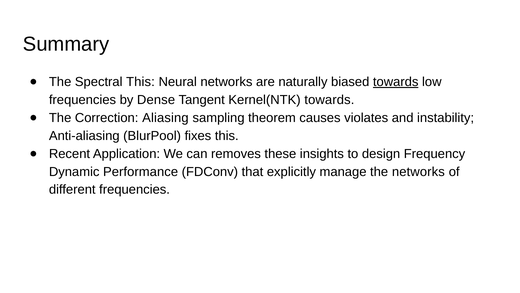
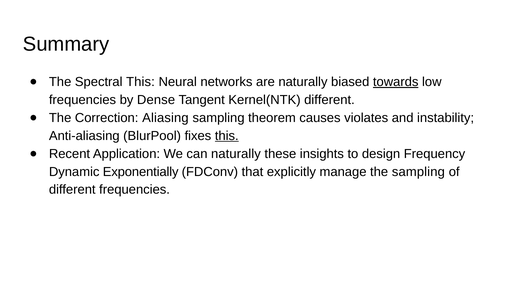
Kernel(NTK towards: towards -> different (329, 100)
this underline: none -> present (227, 136)
can removes: removes -> naturally (236, 154)
Performance: Performance -> Exponentially (141, 171)
the networks: networks -> sampling (418, 171)
